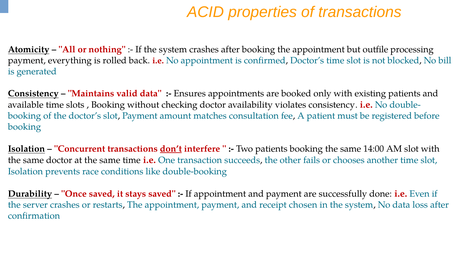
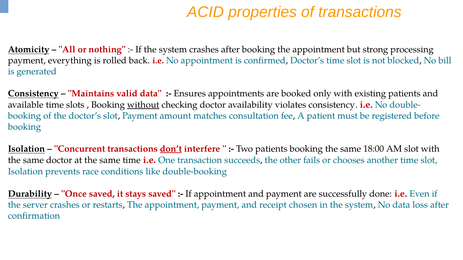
outfile: outfile -> strong (375, 50)
without underline: none -> present (143, 105)
14:00: 14:00 -> 18:00 (374, 149)
